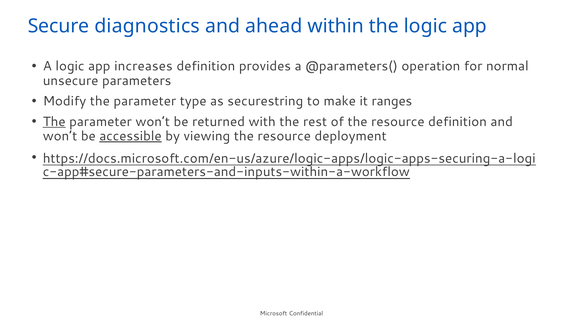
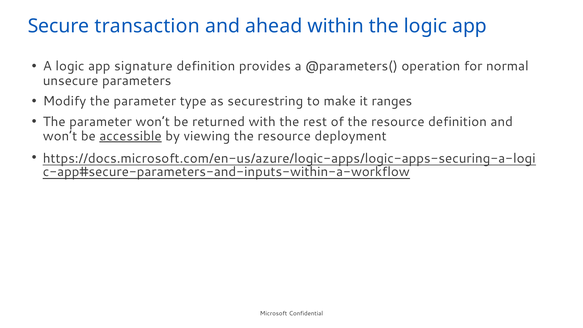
diagnostics: diagnostics -> transaction (147, 26)
increases: increases -> signature (143, 66)
The underline: present -> none (54, 122)
